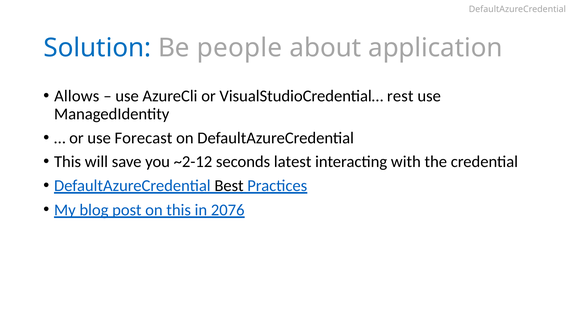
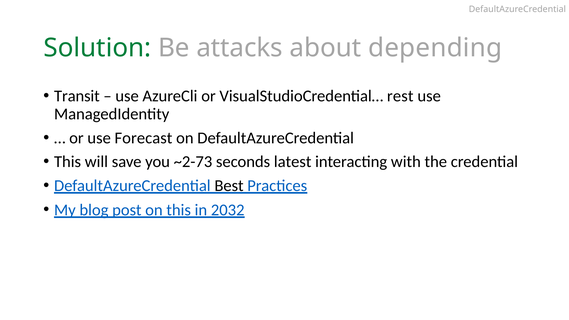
Solution colour: blue -> green (97, 48)
people: people -> attacks (240, 48)
application: application -> depending (435, 48)
Allows: Allows -> Transit (77, 96)
~2-12: ~2-12 -> ~2-73 (193, 162)
2076: 2076 -> 2032 (228, 210)
